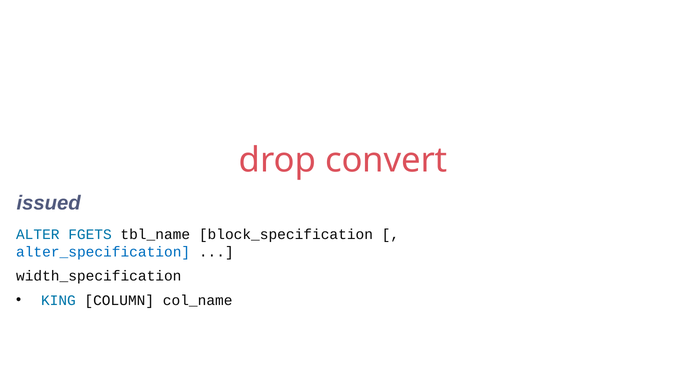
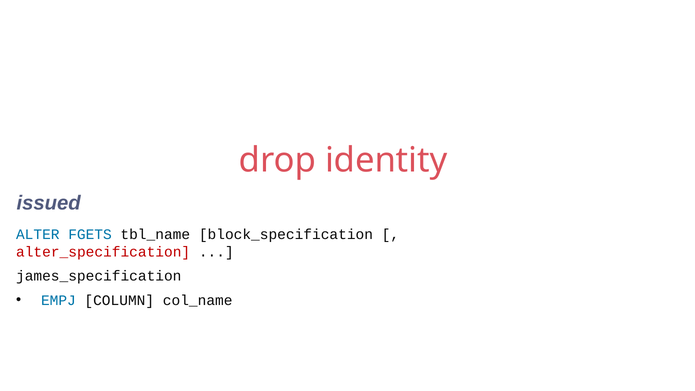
convert: convert -> identity (386, 160)
alter_specification colour: blue -> red (103, 252)
width_specification: width_specification -> james_specification (99, 276)
KING: KING -> EMPJ (58, 300)
